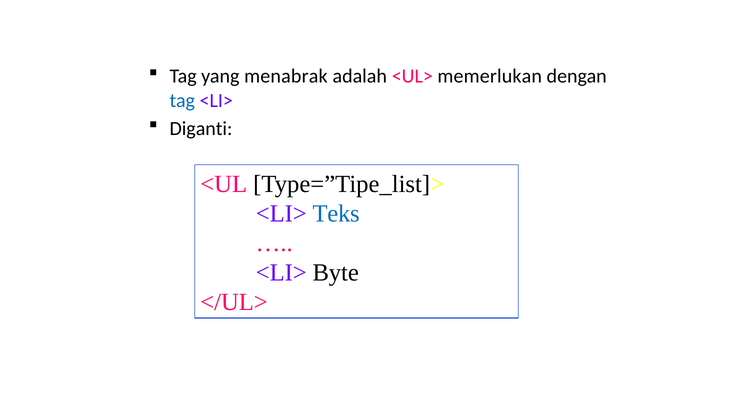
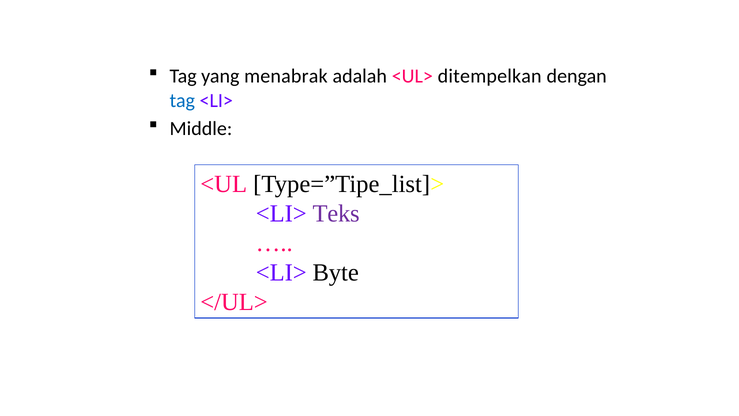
memerlukan: memerlukan -> ditempelkan (490, 76)
Diganti: Diganti -> Middle (201, 128)
Teks colour: blue -> purple (336, 213)
